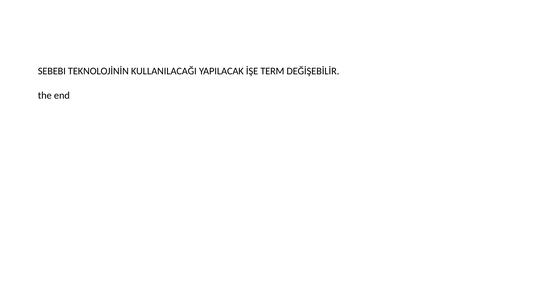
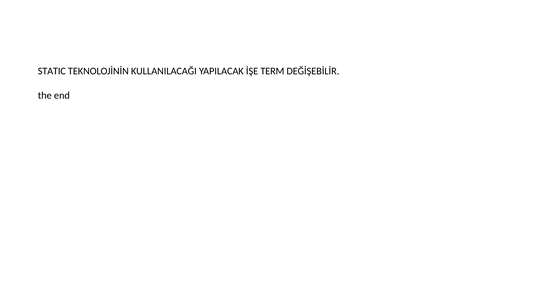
SEBEBI: SEBEBI -> STATIC (52, 71)
